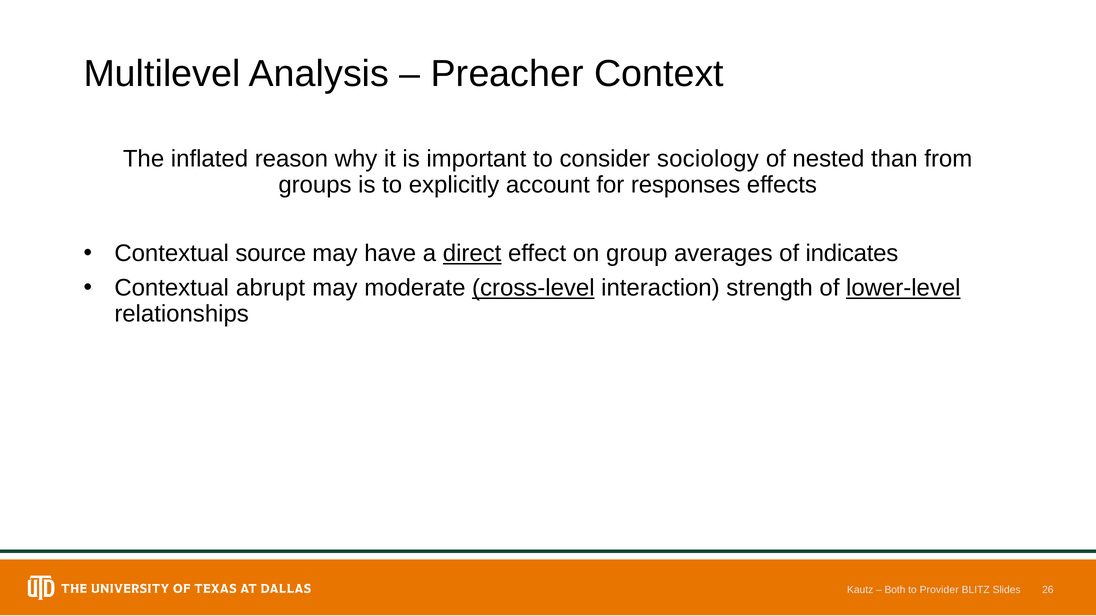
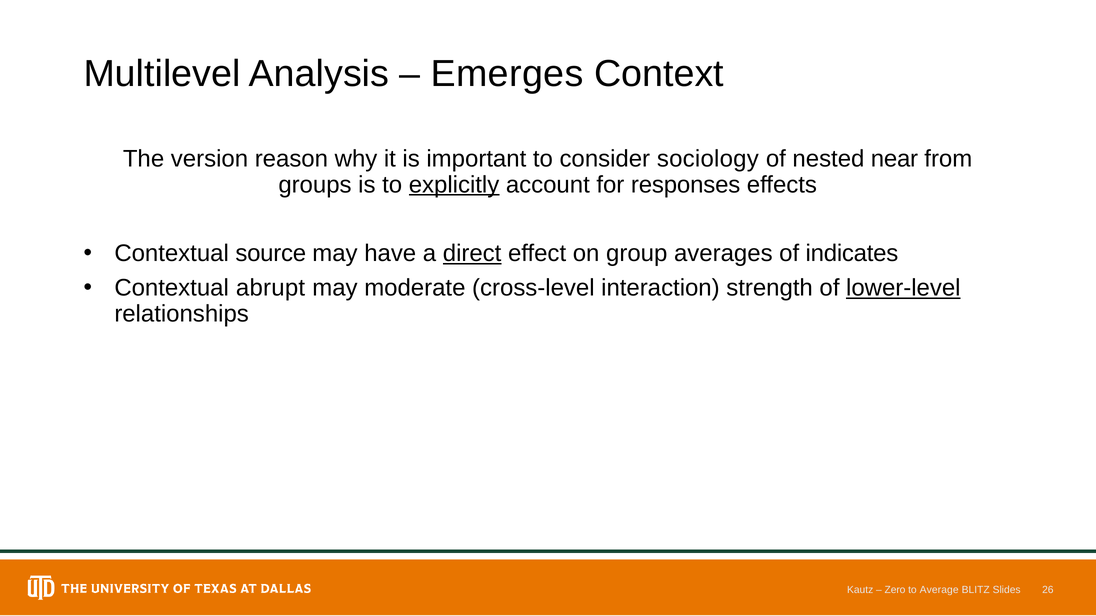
Preacher: Preacher -> Emerges (507, 74)
inflated: inflated -> version (210, 159)
than: than -> near (894, 159)
explicitly underline: none -> present (454, 185)
cross-level underline: present -> none (533, 288)
Both: Both -> Zero (895, 590)
Provider: Provider -> Average (939, 590)
